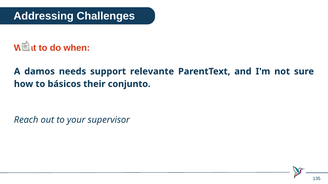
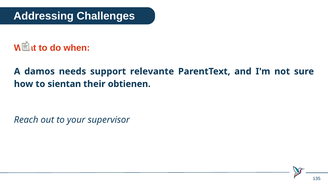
básicos: básicos -> sientan (64, 84)
conjunto: conjunto -> obtienen (129, 84)
